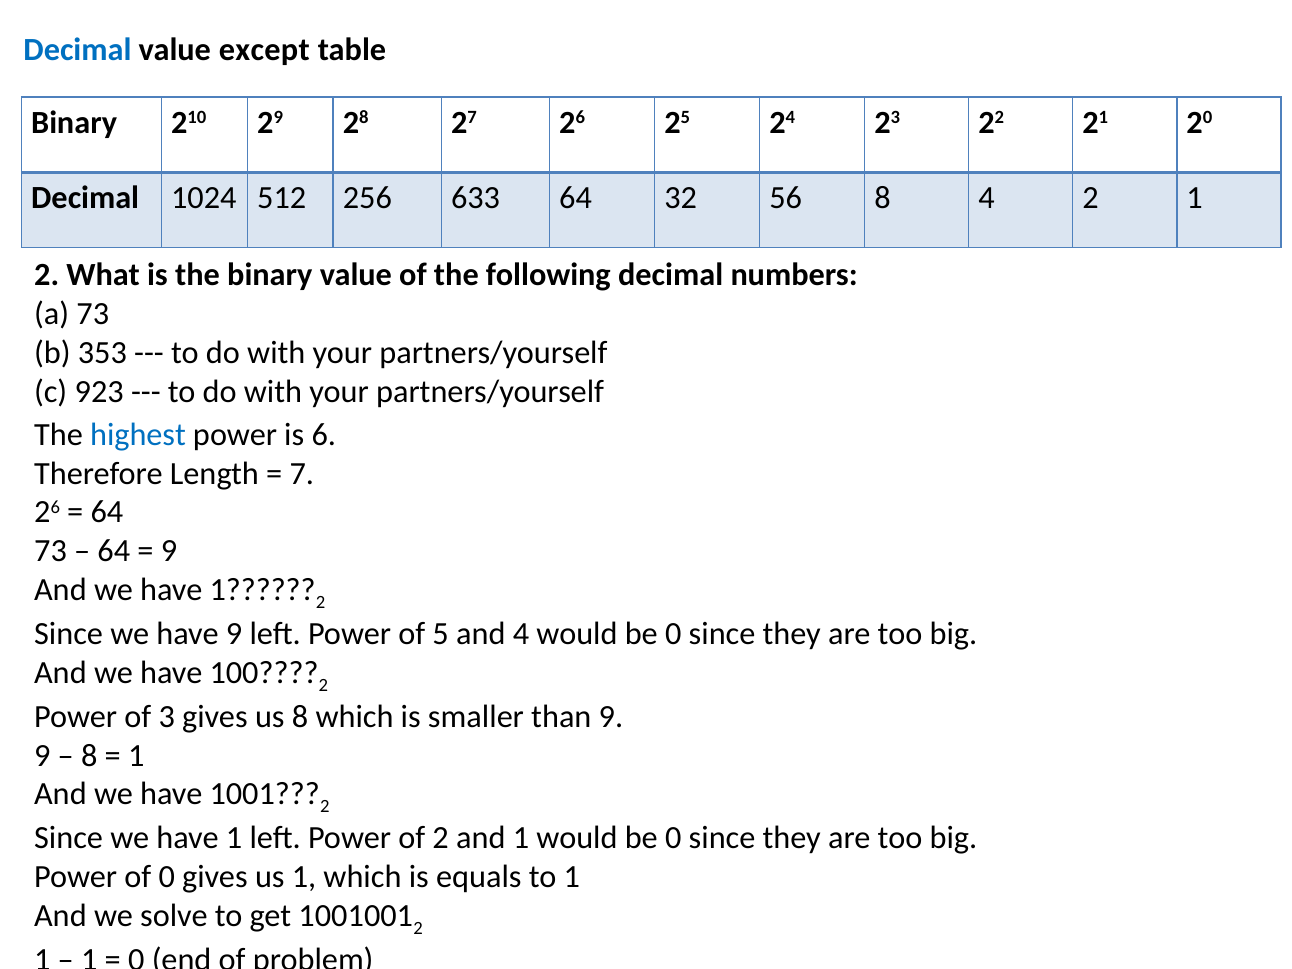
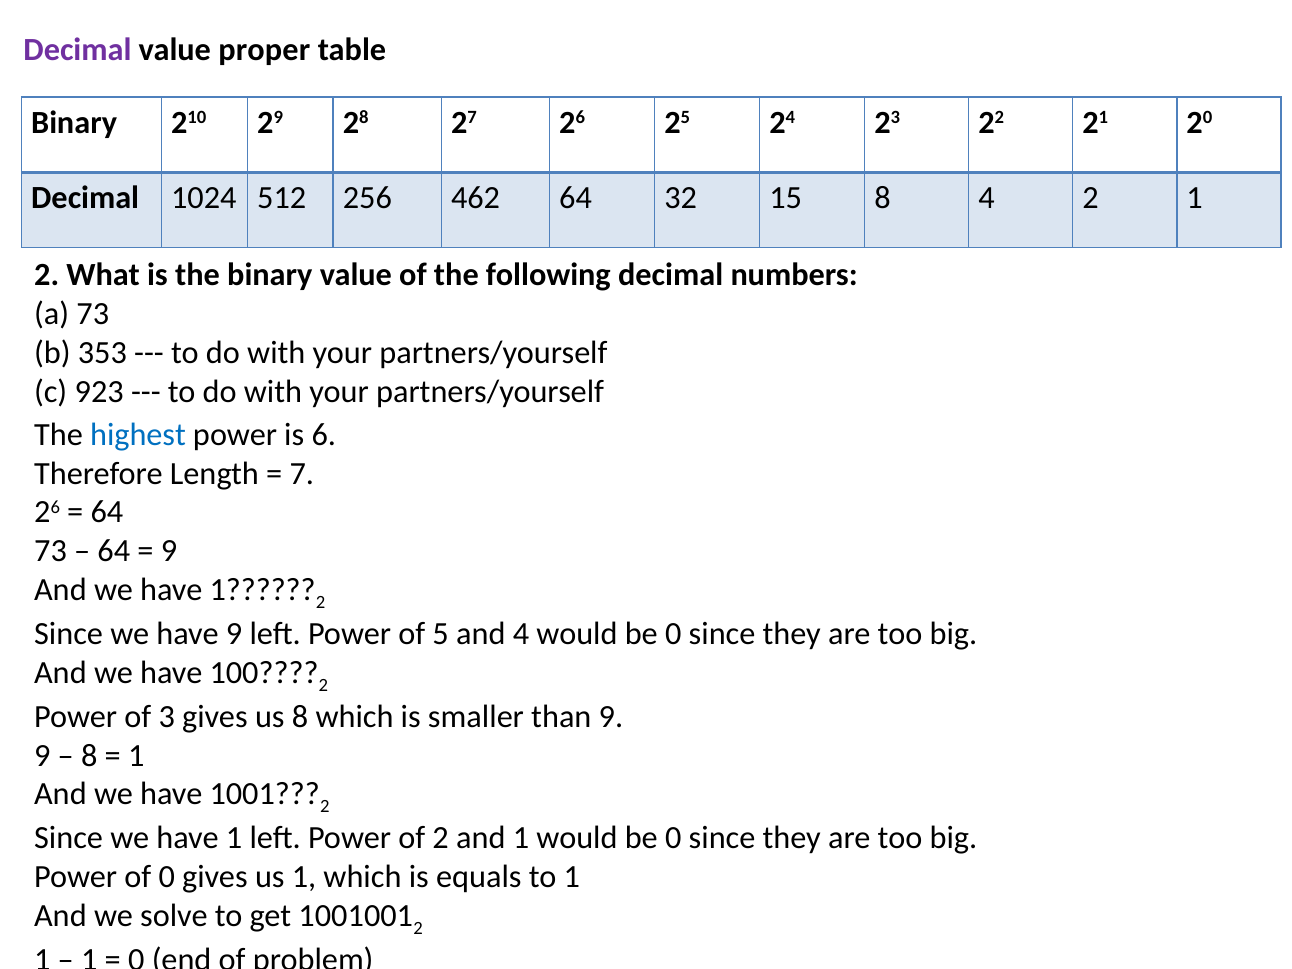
Decimal colour: blue -> purple (77, 49)
except: except -> proper (264, 49)
633: 633 -> 462 (476, 198)
56: 56 -> 15 (786, 198)
